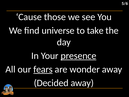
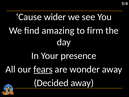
those: those -> wider (55, 17)
universe: universe -> amazing (58, 30)
take: take -> firm (95, 30)
presence underline: present -> none (79, 56)
